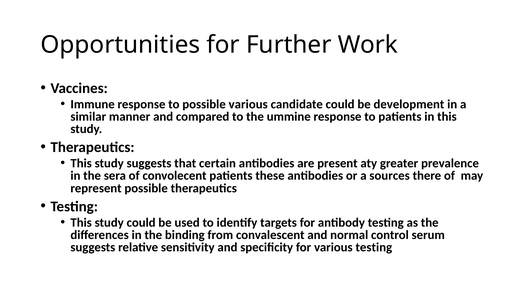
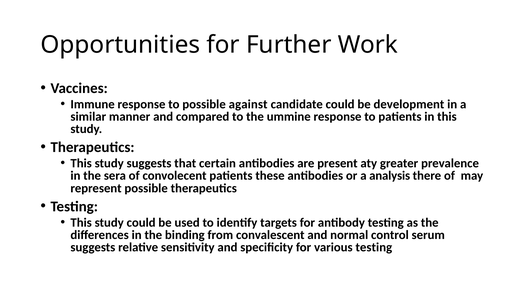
possible various: various -> against (248, 104)
sources: sources -> analysis (390, 176)
